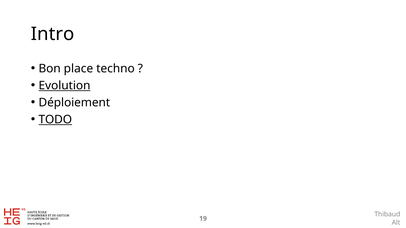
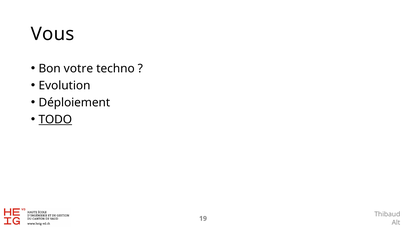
Intro: Intro -> Vous (53, 34)
place: place -> votre (78, 69)
Evolution underline: present -> none (65, 86)
